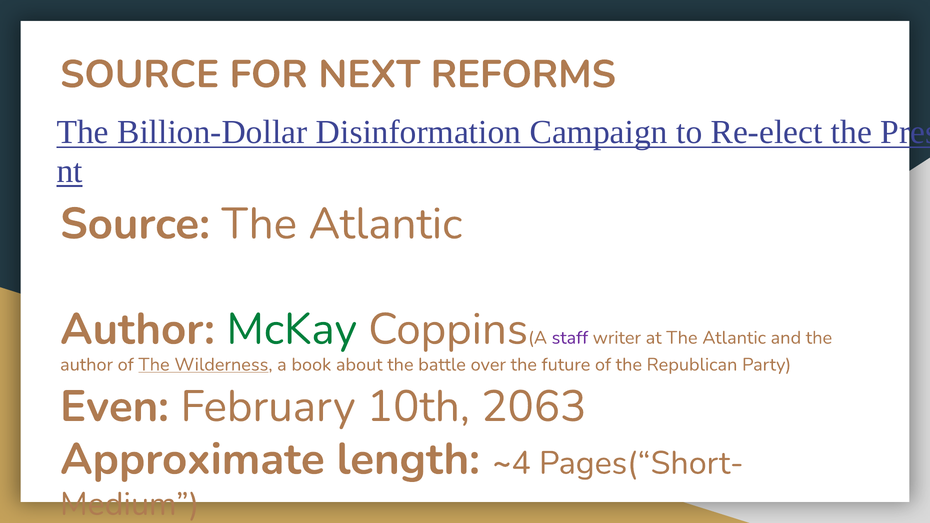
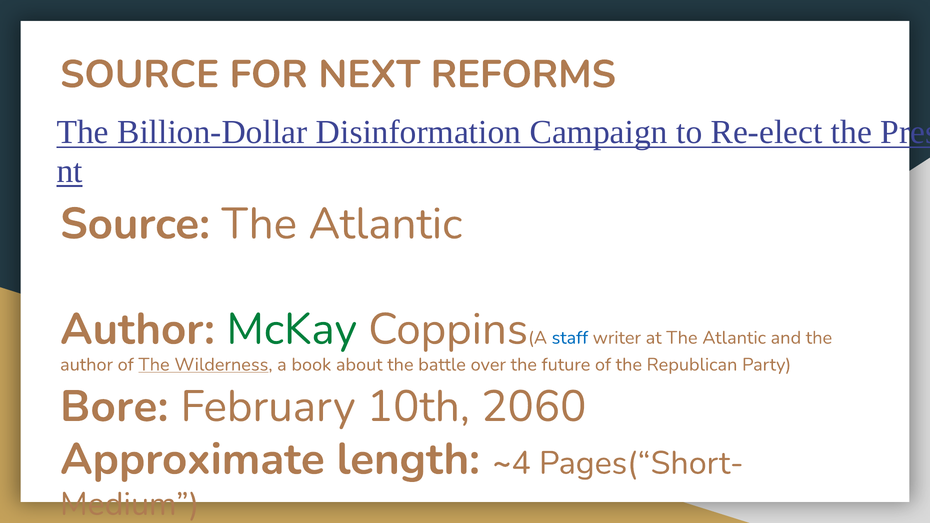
staff colour: purple -> blue (570, 338)
Even: Even -> Bore (114, 407)
2063: 2063 -> 2060 (534, 407)
